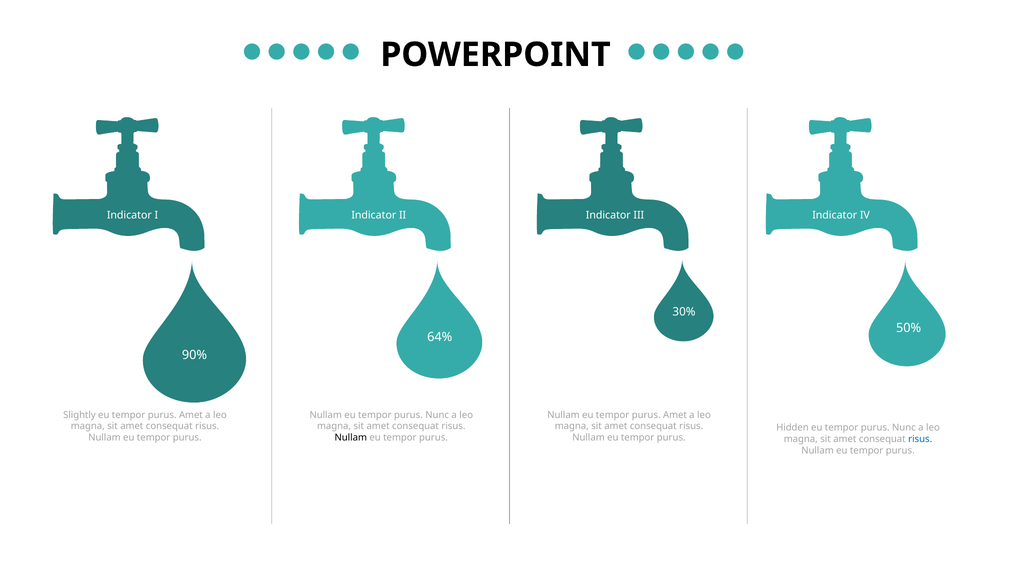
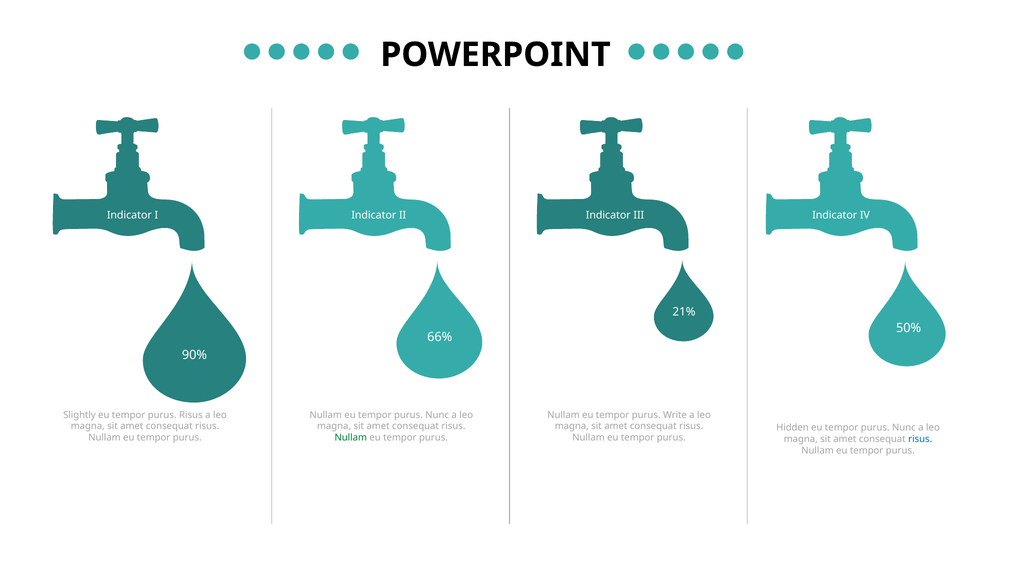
30%: 30% -> 21% (684, 312)
64%: 64% -> 66% (440, 337)
Amet: Amet -> Risus (191, 415)
Amet: Amet -> Write (675, 415)
Nullam colour: black -> green (351, 438)
